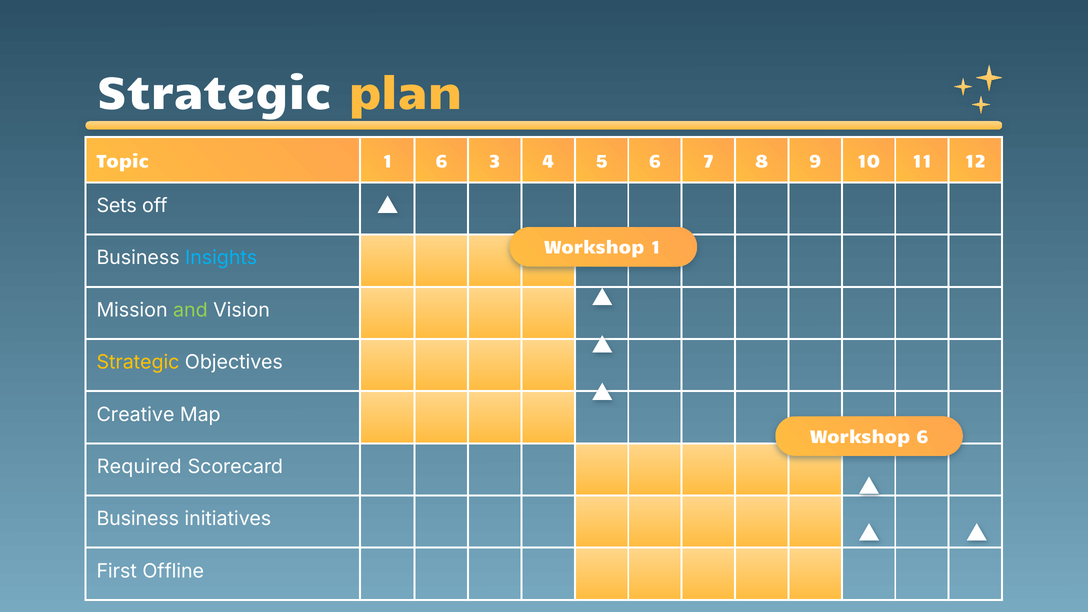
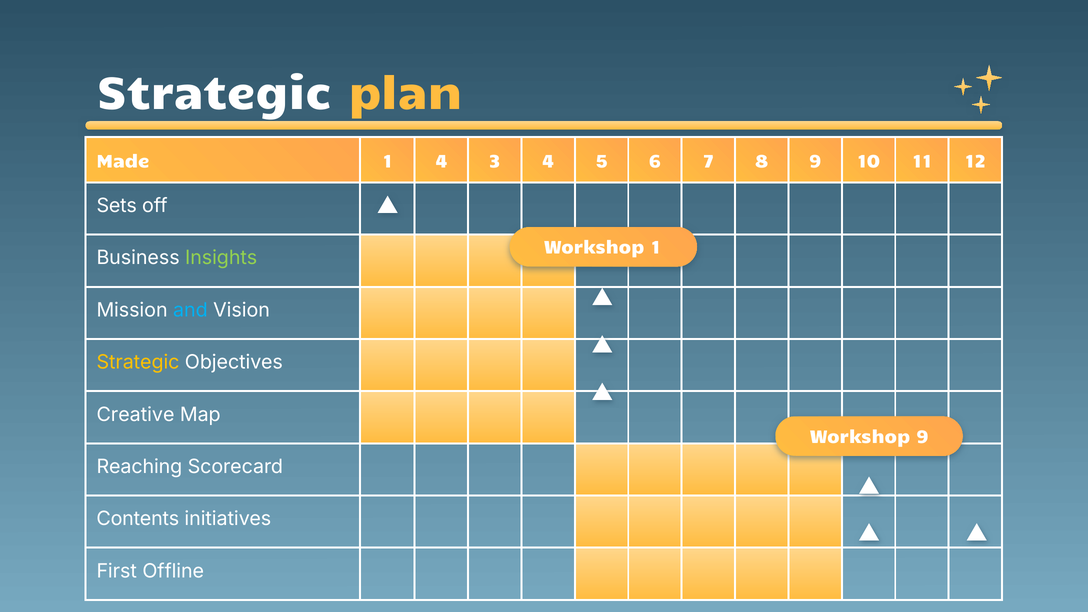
Topic: Topic -> Made (123, 162)
1 6: 6 -> 4 (441, 162)
Insights colour: light blue -> light green (221, 258)
and colour: light green -> light blue (190, 310)
Workshop 6: 6 -> 9 (922, 437)
Required: Required -> Reaching (139, 467)
Business: Business -> Contents (138, 519)
